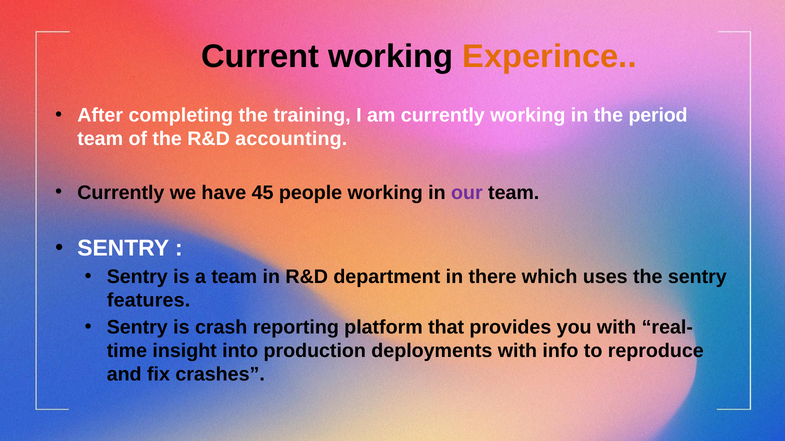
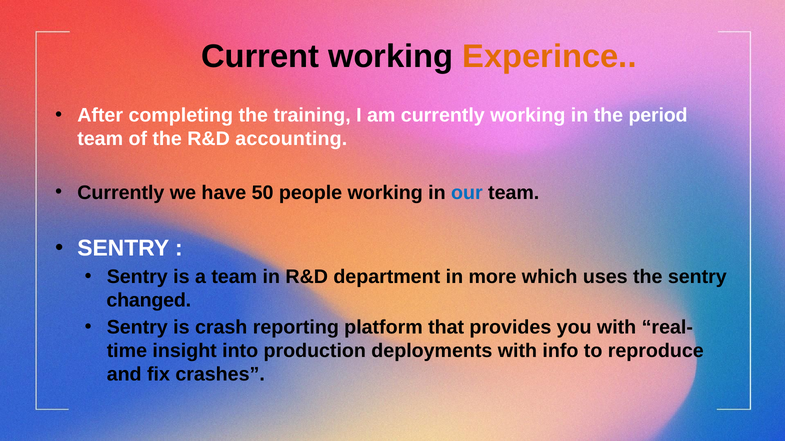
45: 45 -> 50 (263, 193)
our colour: purple -> blue (467, 193)
there: there -> more (492, 277)
features: features -> changed (149, 301)
